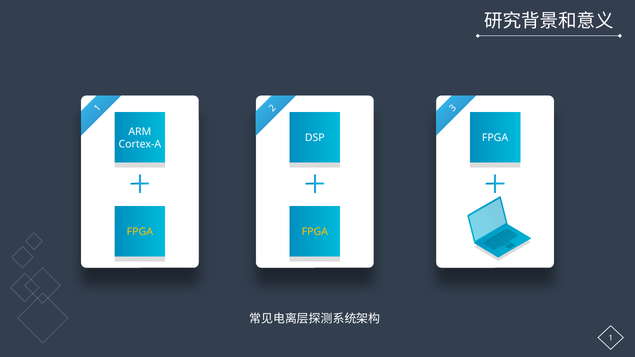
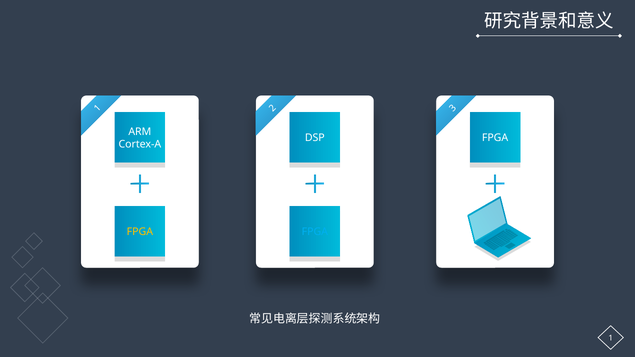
FPGA colour: yellow -> light blue (315, 232)
